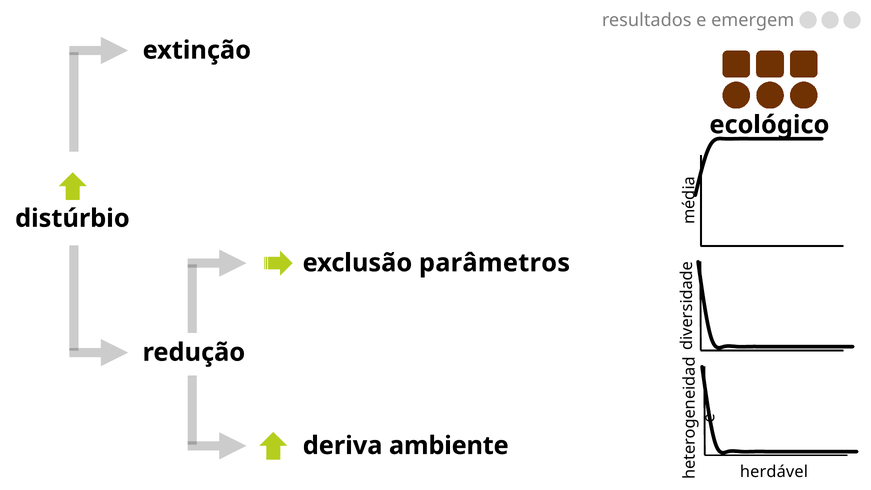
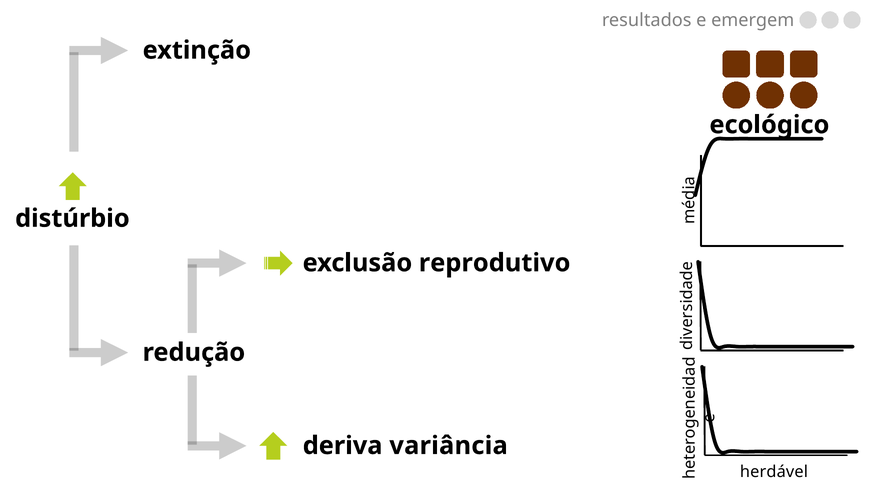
parâmetros: parâmetros -> reprodutivo (495, 263)
ambiente: ambiente -> variância (449, 446)
